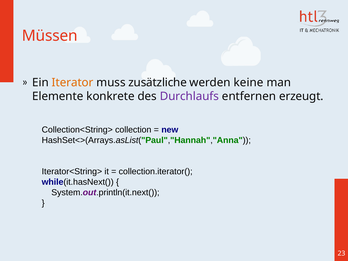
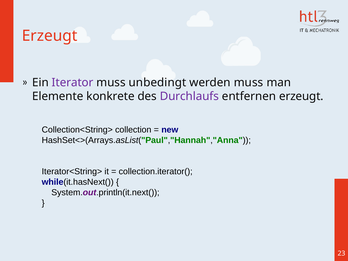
Müssen: Müssen -> Erzeugt (50, 36)
Iterator colour: orange -> purple (73, 82)
zusätzliche: zusätzliche -> unbedingt (157, 82)
werden keine: keine -> muss (249, 82)
